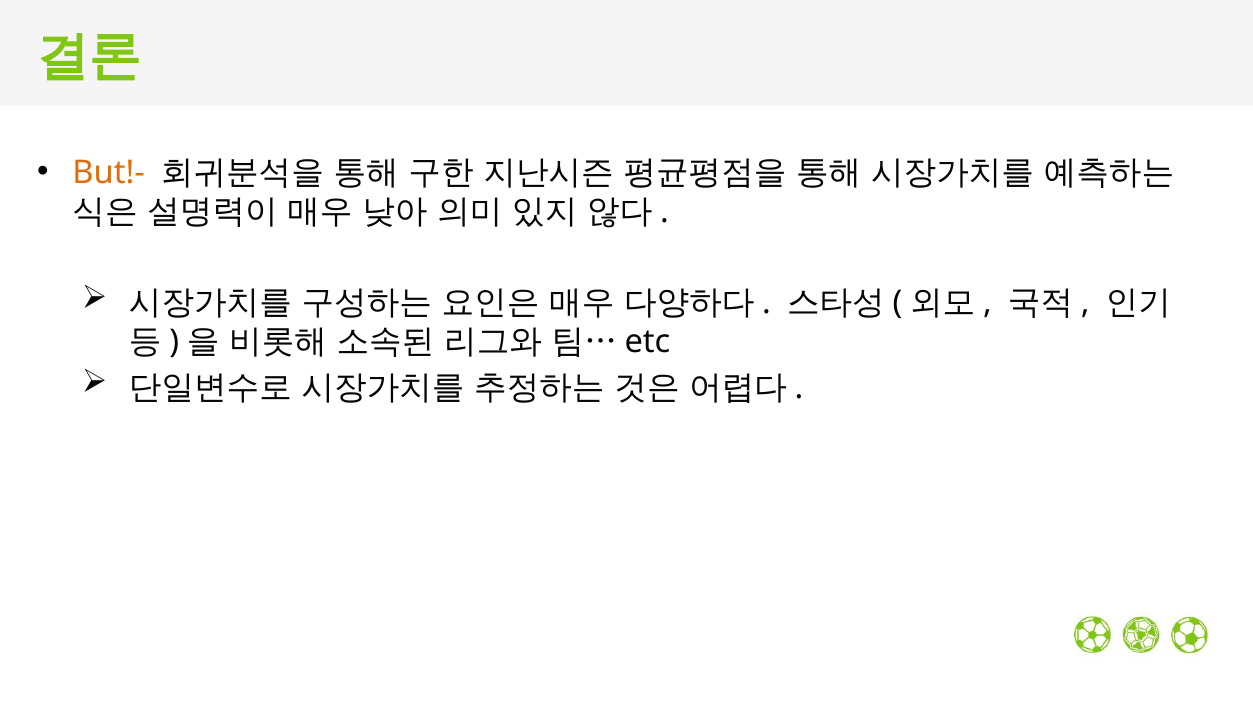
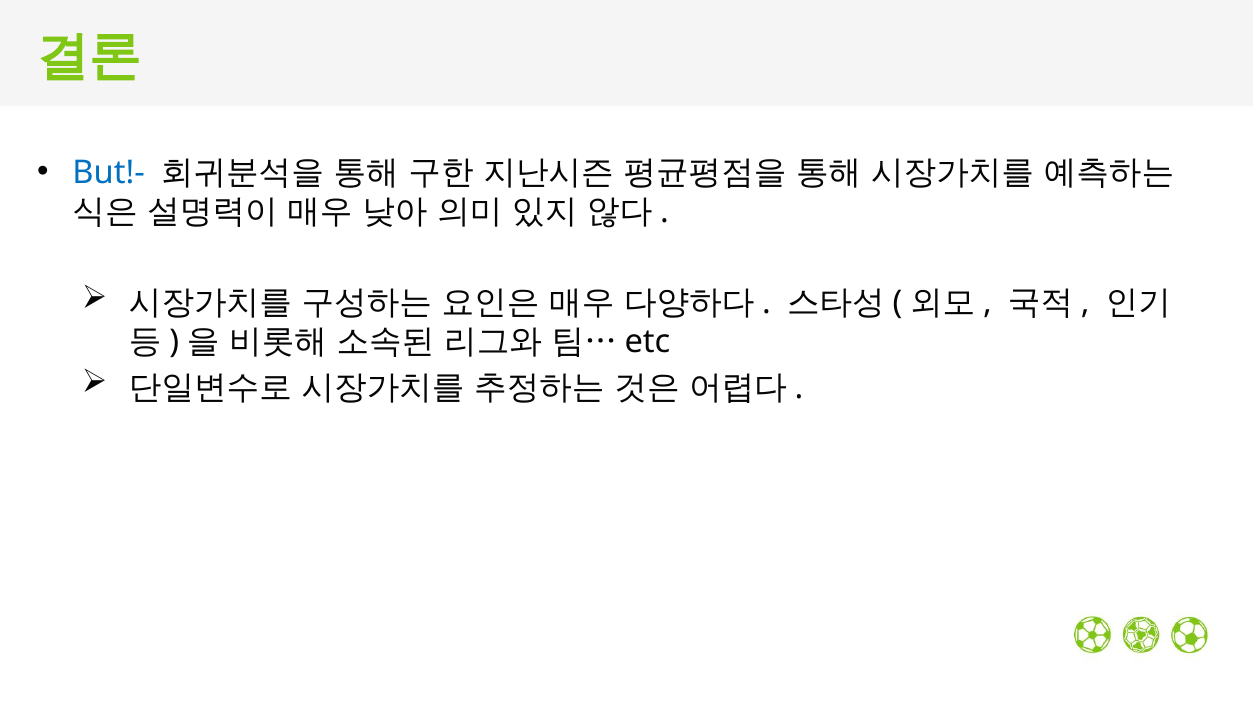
But!- colour: orange -> blue (109, 172)
